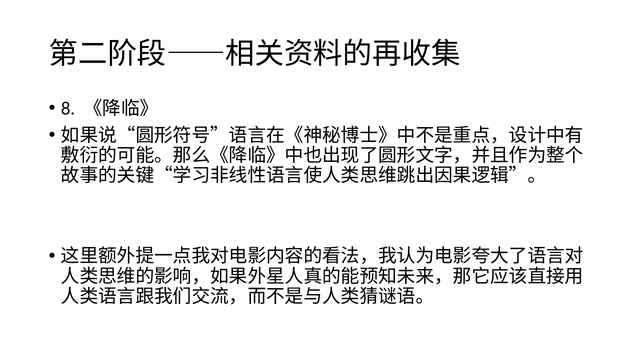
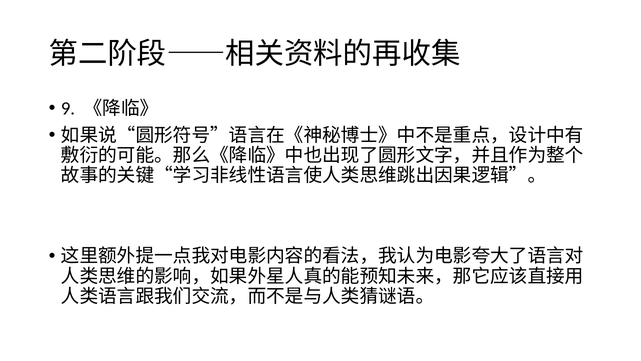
8: 8 -> 9 (68, 108)
